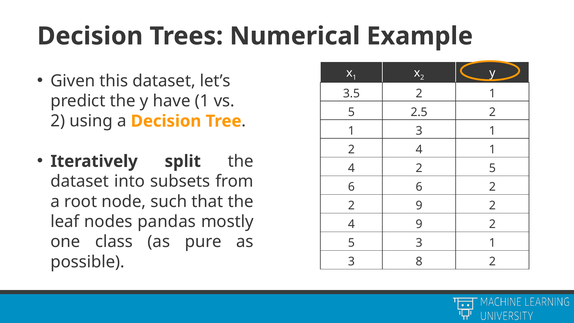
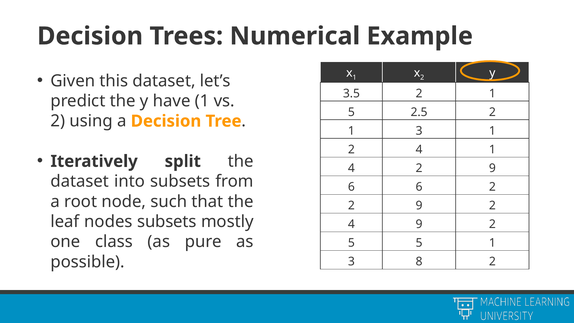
4 2 5: 5 -> 9 (492, 168)
nodes pandas: pandas -> subsets (167, 222)
5 3: 3 -> 5 (419, 243)
